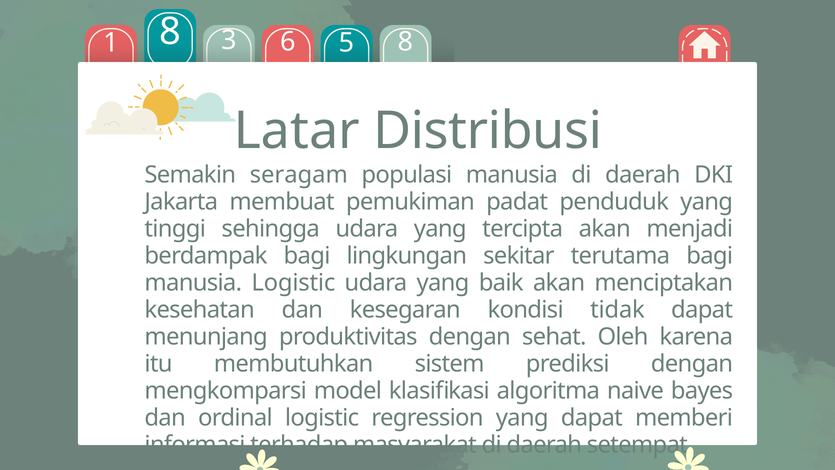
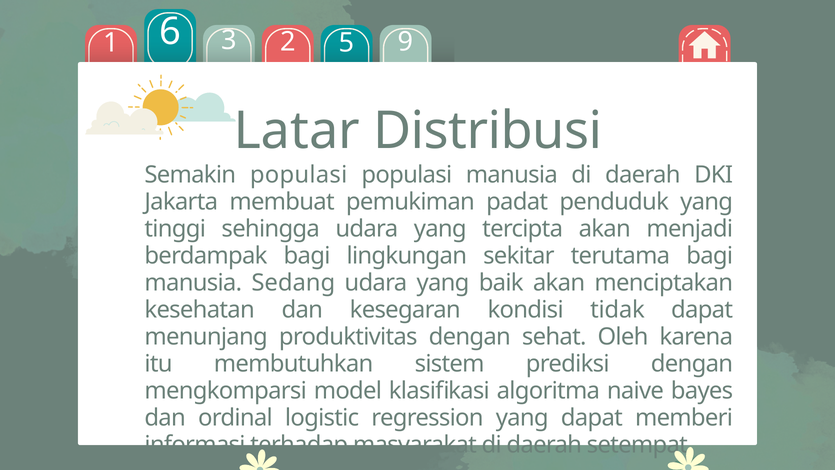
1 8: 8 -> 6 (170, 32)
6: 6 -> 2 (288, 42)
5 8: 8 -> 9 (406, 42)
Semakin seragam: seragam -> populasi (299, 175)
manusia Logistic: Logistic -> Sedang (293, 283)
